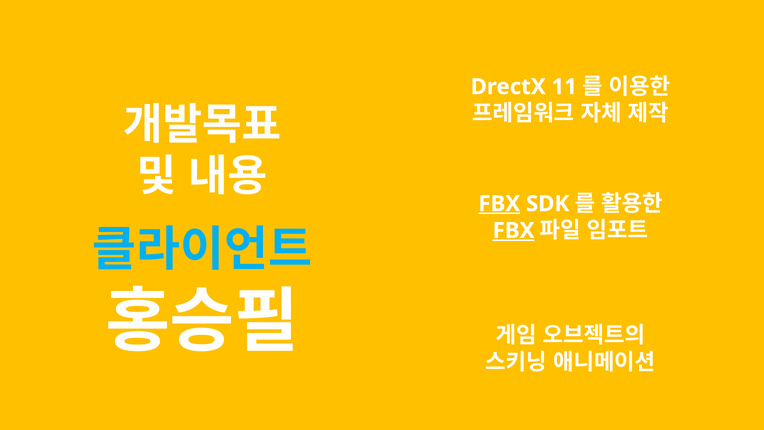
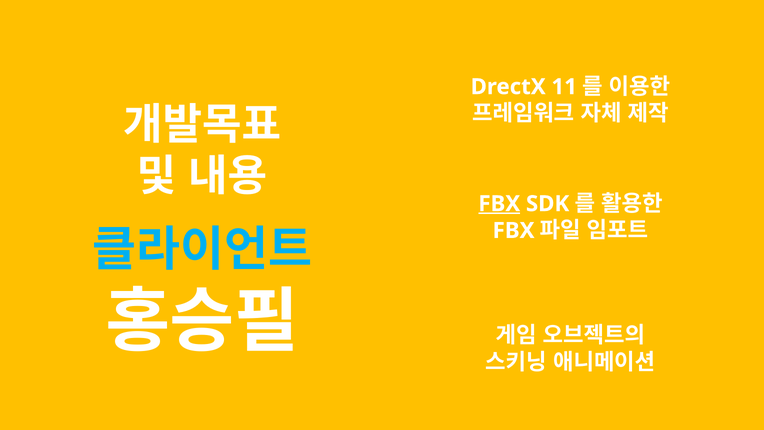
FBX underline: present -> none (514, 230)
